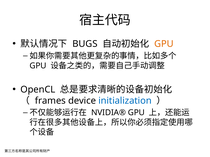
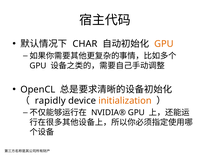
BUGS: BUGS -> CHAR (85, 44)
frames: frames -> rapidly (50, 101)
initialization colour: blue -> orange (125, 101)
